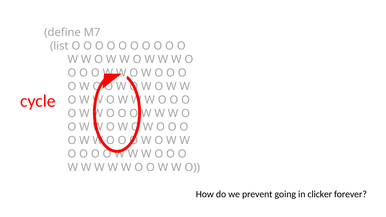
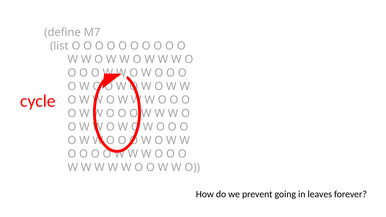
clicker: clicker -> leaves (320, 194)
